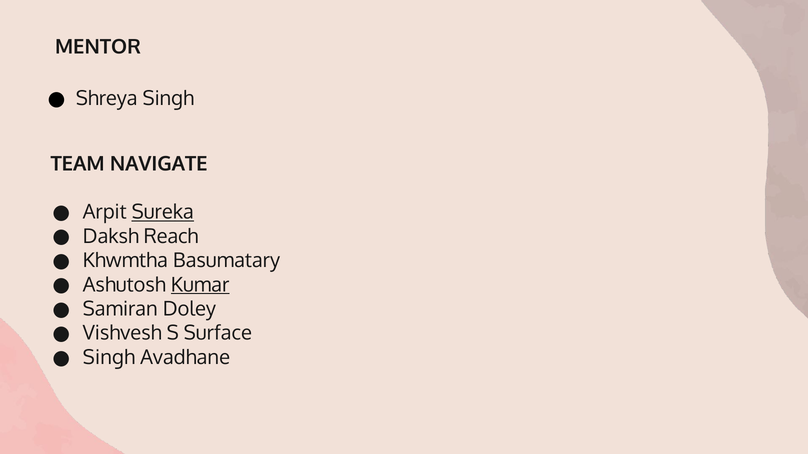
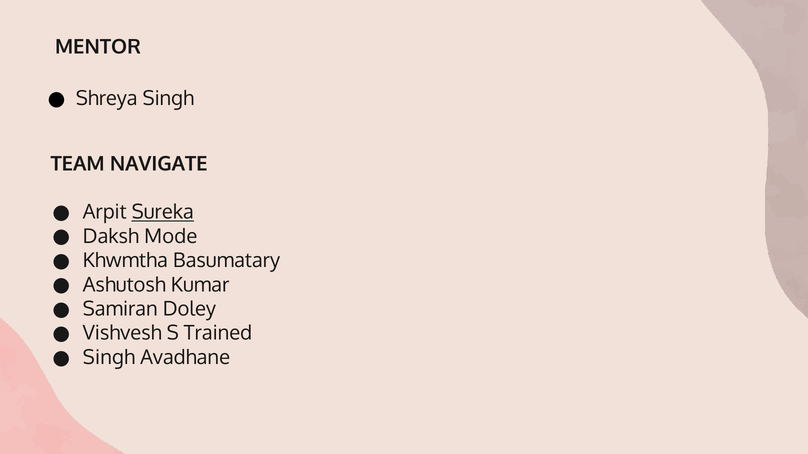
Reach: Reach -> Mode (171, 237)
Kumar underline: present -> none (200, 285)
Surface: Surface -> Trained (218, 334)
